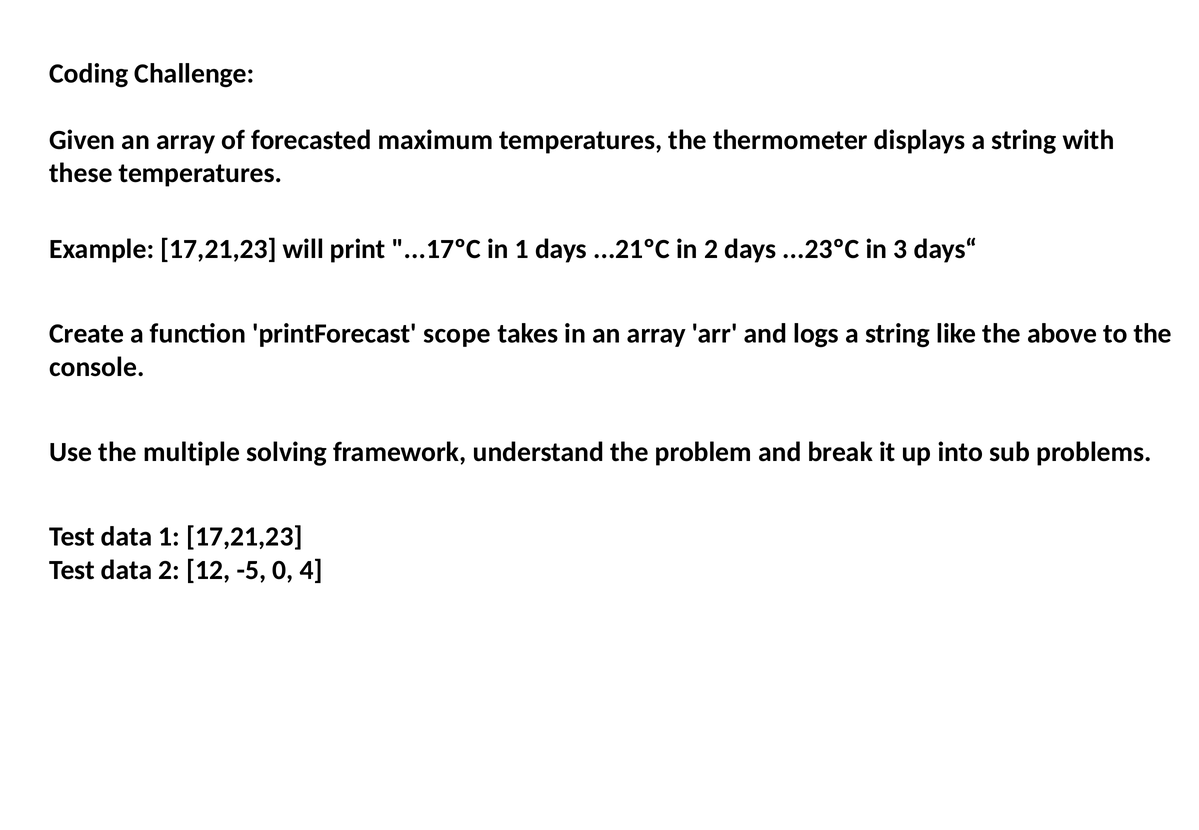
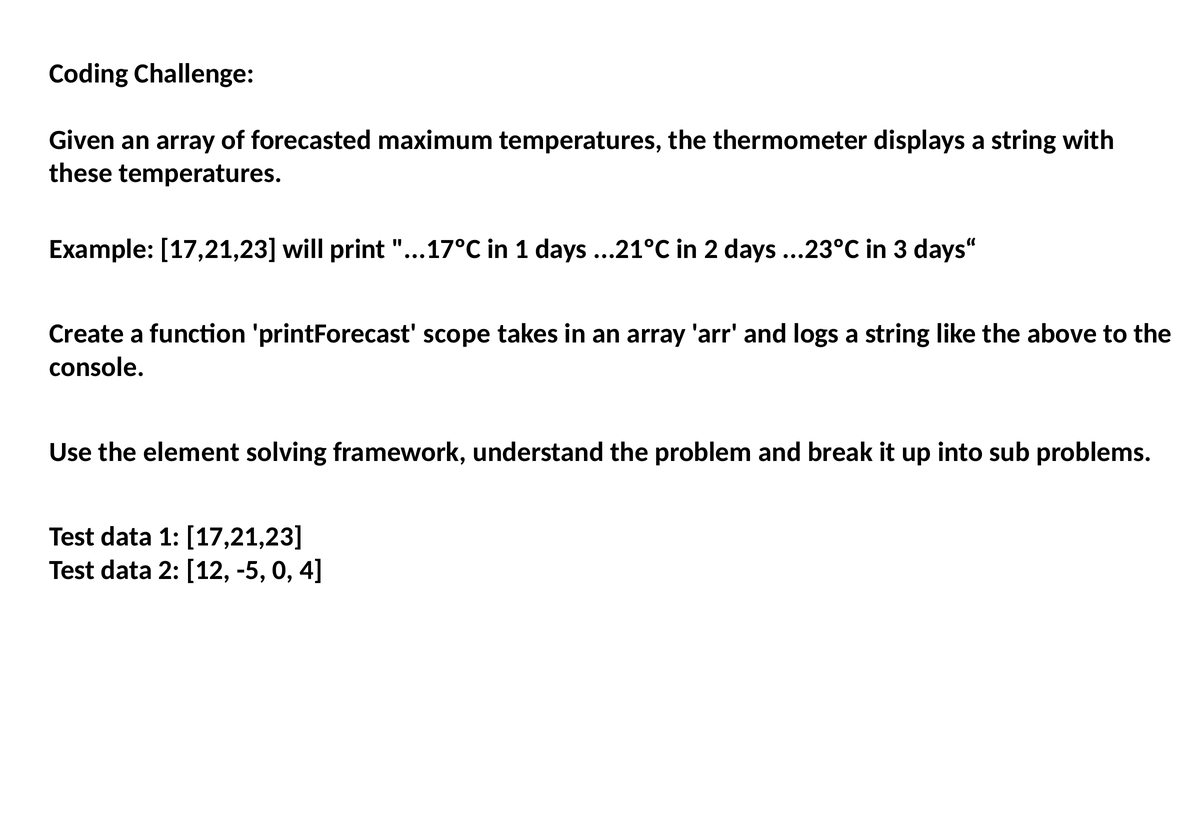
multiple: multiple -> element (192, 452)
